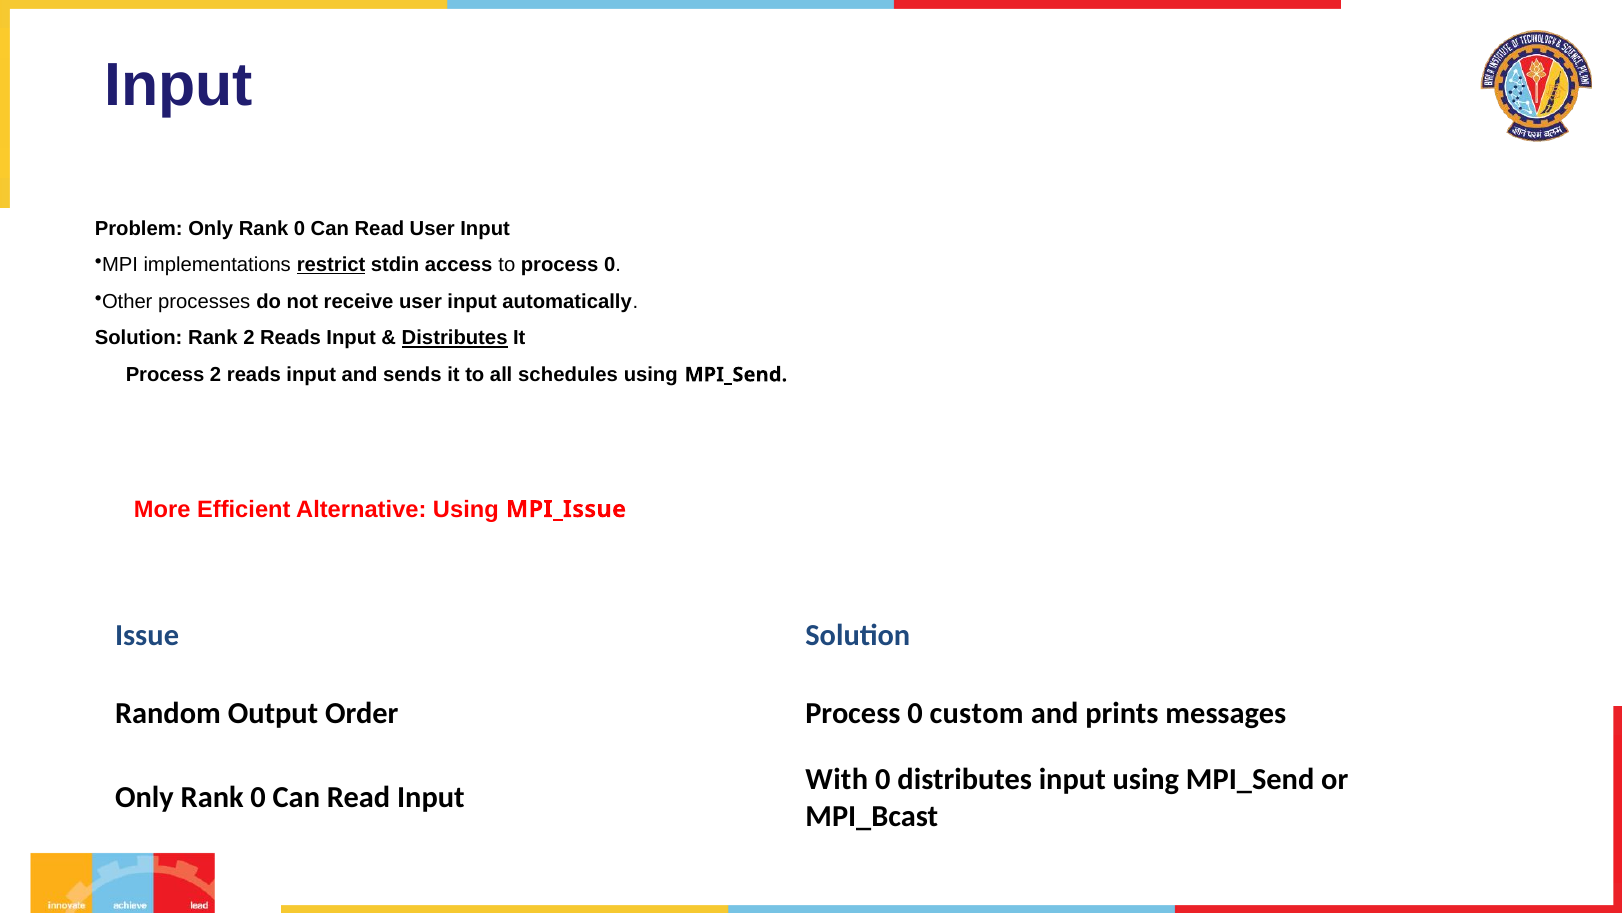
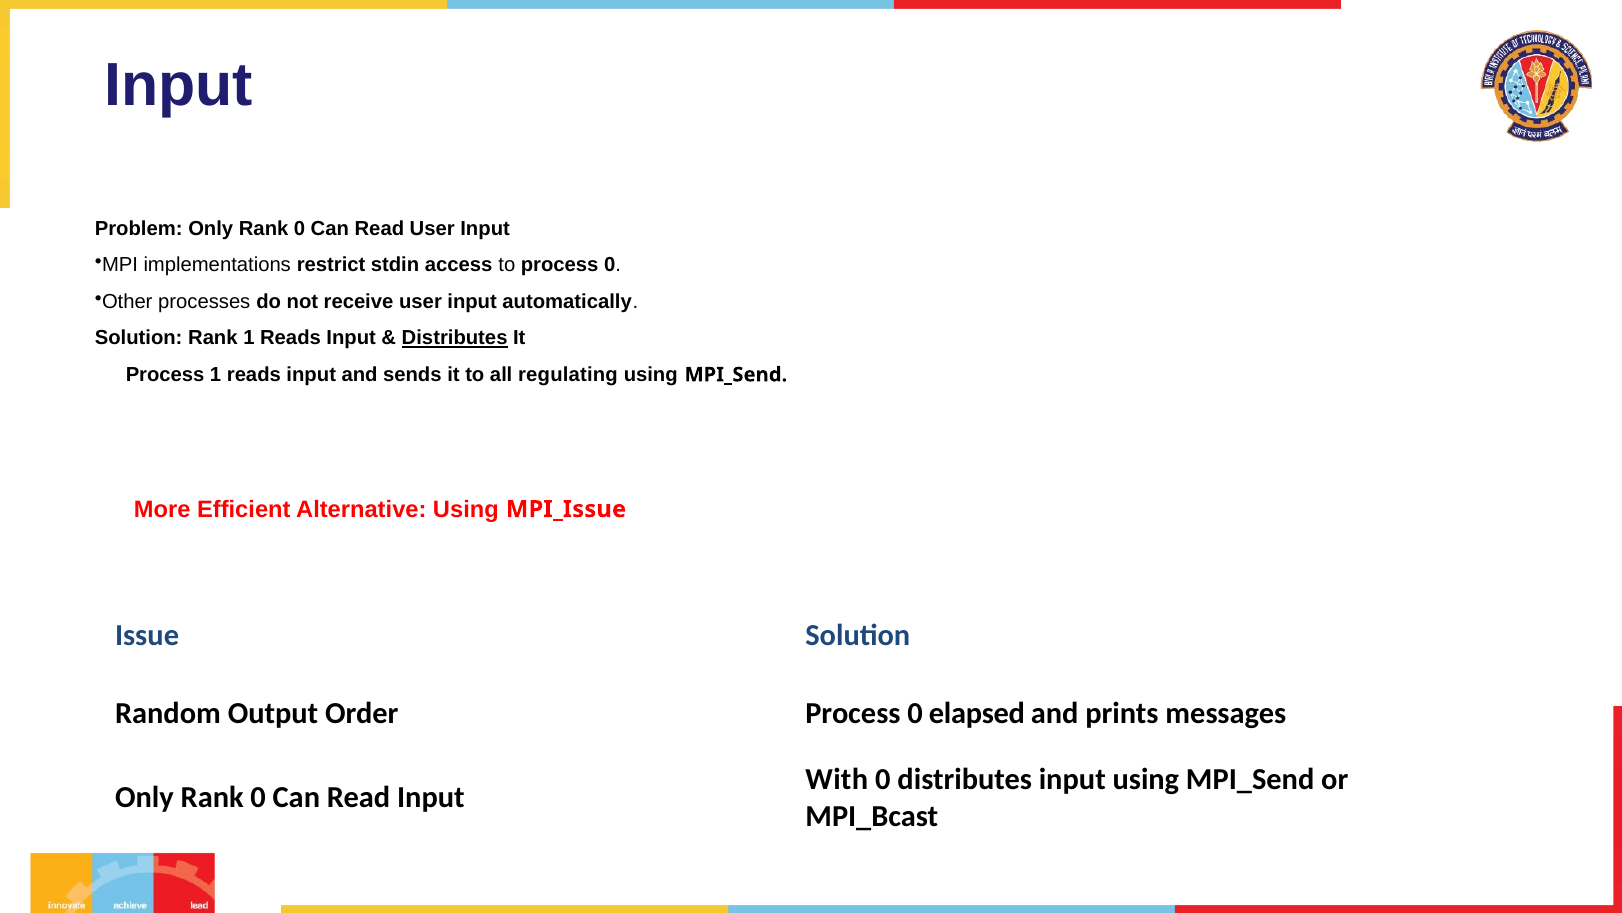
restrict underline: present -> none (331, 265)
Rank 2: 2 -> 1 (249, 338)
Process 2: 2 -> 1 (216, 374)
schedules: schedules -> regulating (568, 374)
custom: custom -> elapsed (977, 713)
